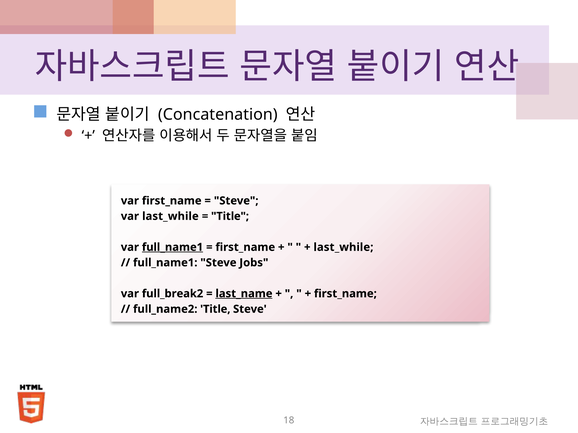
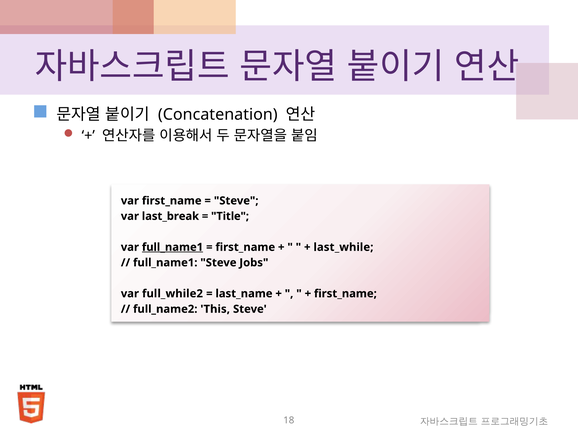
var last_while: last_while -> last_break (170, 216)
full_break2: full_break2 -> full_while2 (172, 294)
last_name underline: present -> none (244, 294)
full_name2 Title: Title -> This (215, 309)
